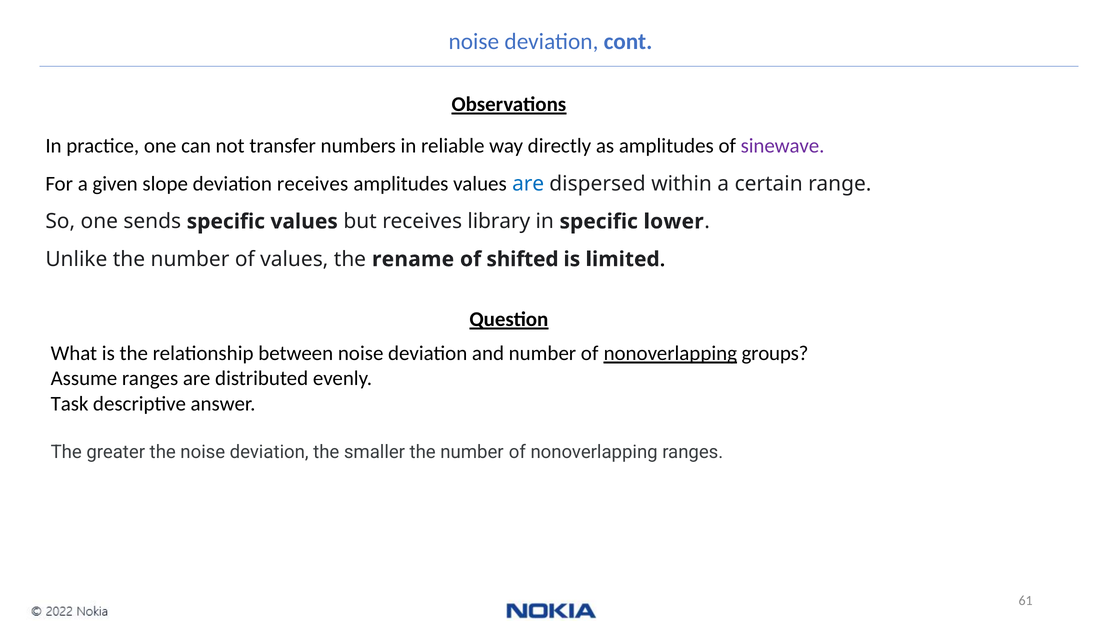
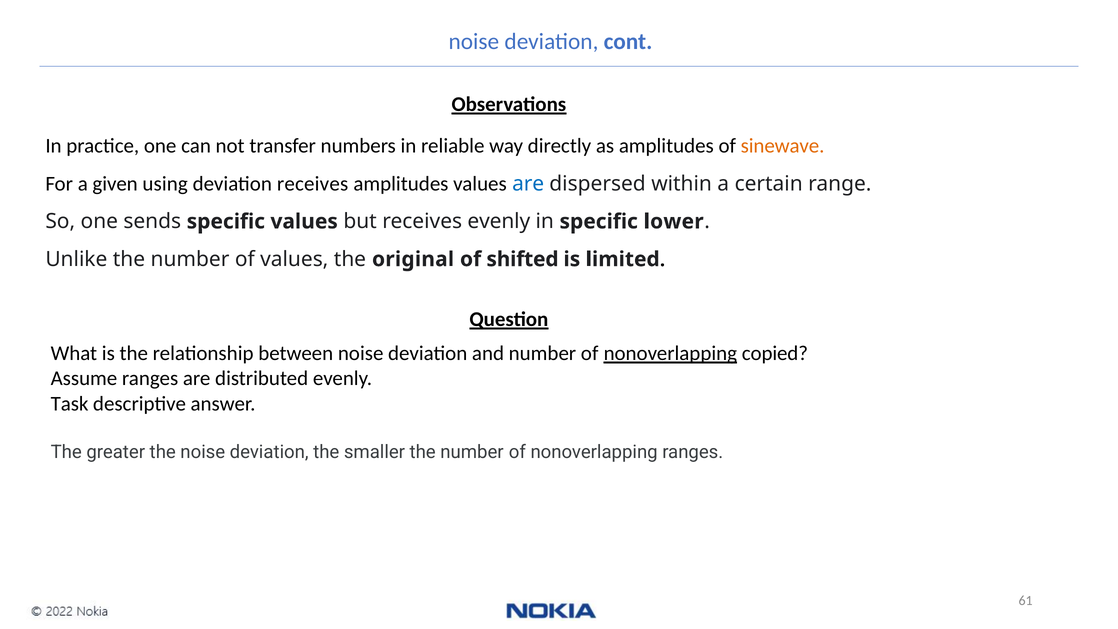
sinewave colour: purple -> orange (783, 146)
slope: slope -> using (165, 184)
receives library: library -> evenly (499, 221)
rename: rename -> original (413, 259)
groups: groups -> copied (775, 353)
